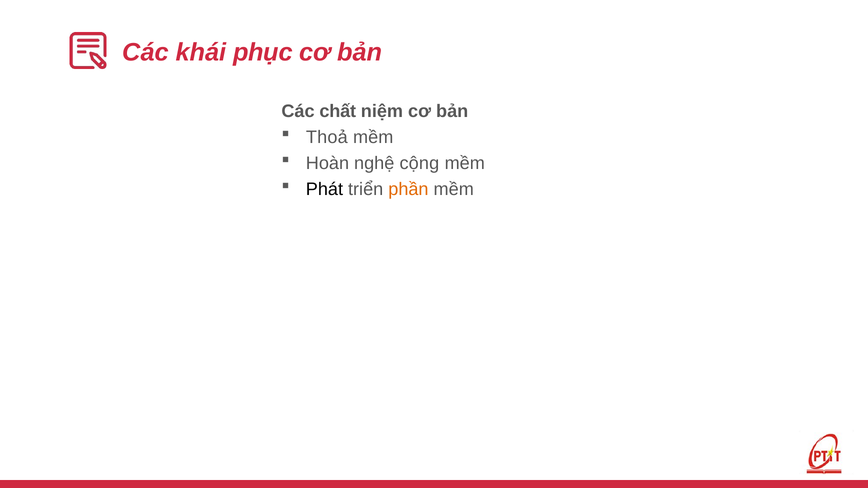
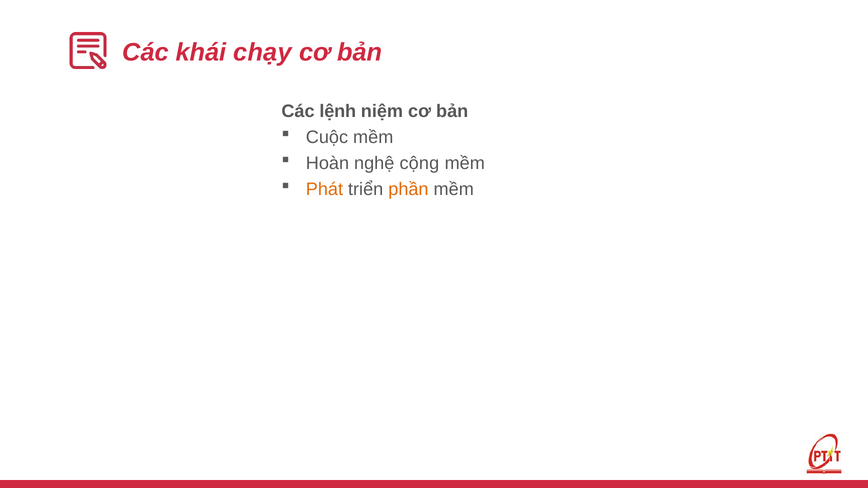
phục: phục -> chạy (263, 52)
chất: chất -> lệnh (338, 111)
Thoả: Thoả -> Cuộc (327, 137)
Phát colour: black -> orange (324, 189)
